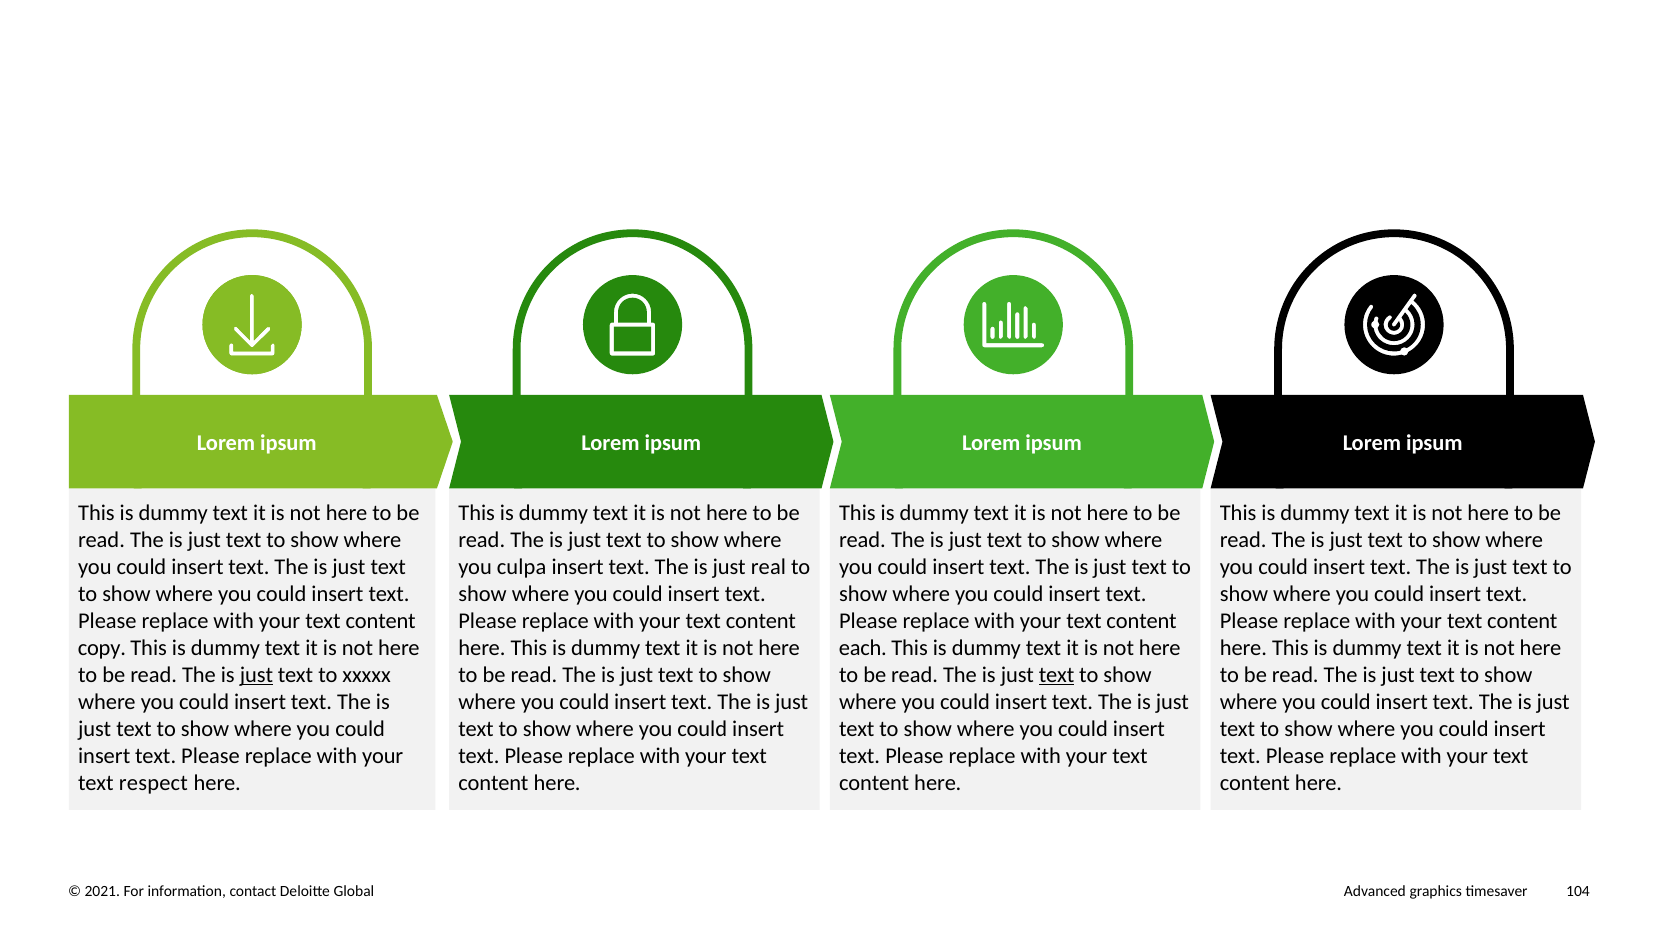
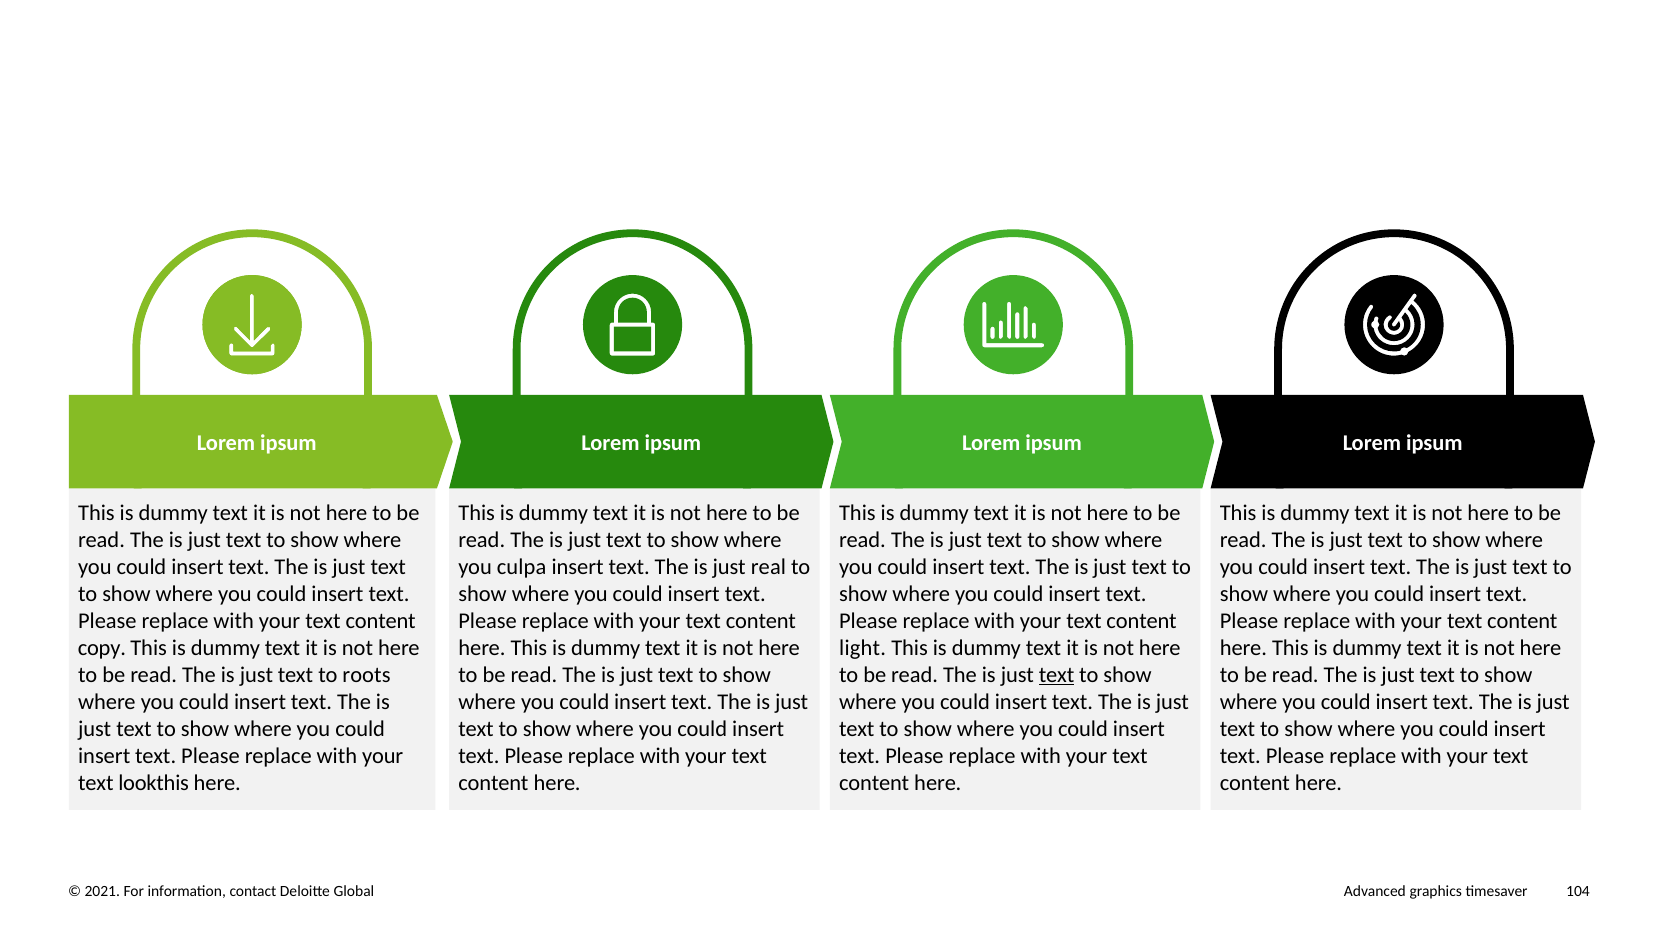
each: each -> light (863, 648)
just underline: present -> none (256, 674)
xxxxx: xxxxx -> roots (366, 674)
respect: respect -> lookthis (154, 782)
